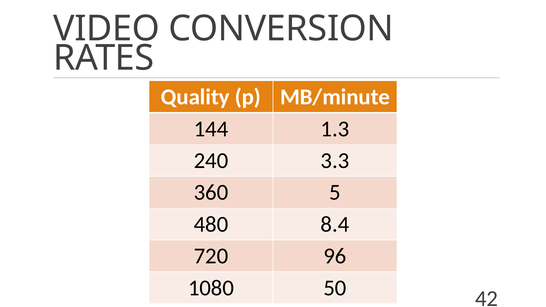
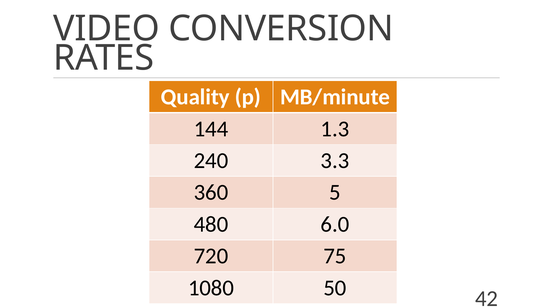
8.4: 8.4 -> 6.0 (335, 224)
96: 96 -> 75 (335, 256)
